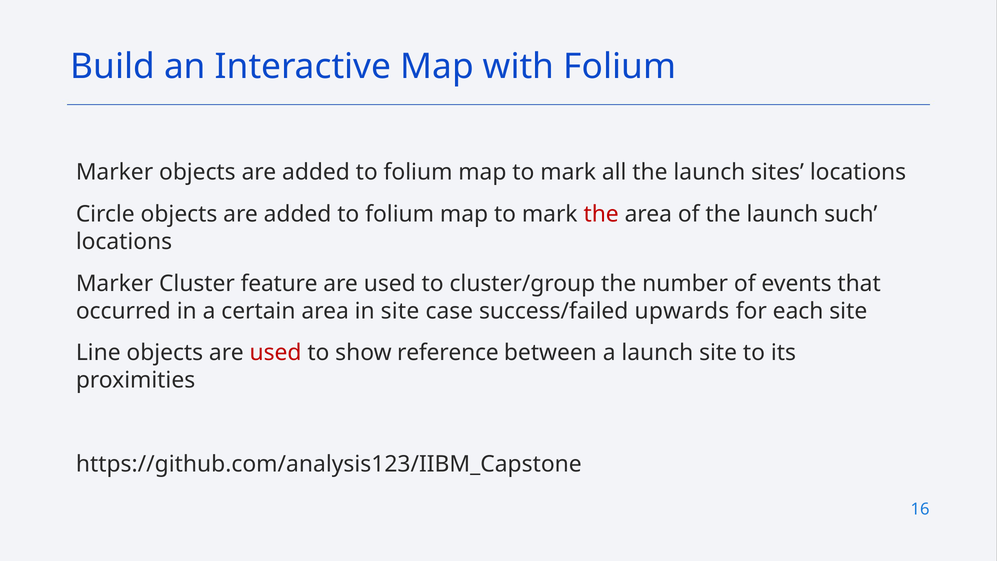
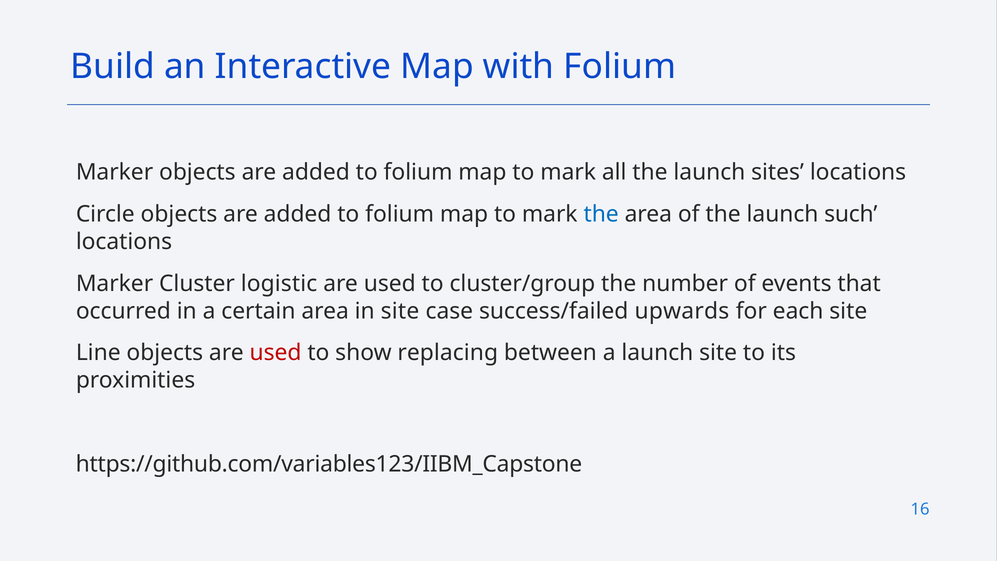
the colour: red -> blue (601, 214)
feature: feature -> logistic (279, 283)
reference: reference -> replacing (448, 353)
https://github.com/analysis123/IIBM_Capstone: https://github.com/analysis123/IIBM_Capstone -> https://github.com/variables123/IIBM_Capstone (329, 464)
